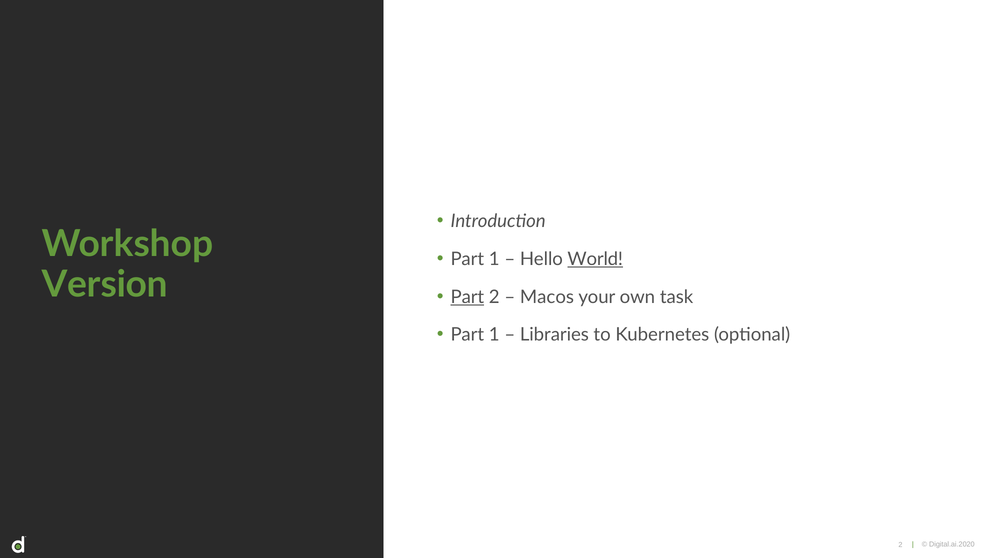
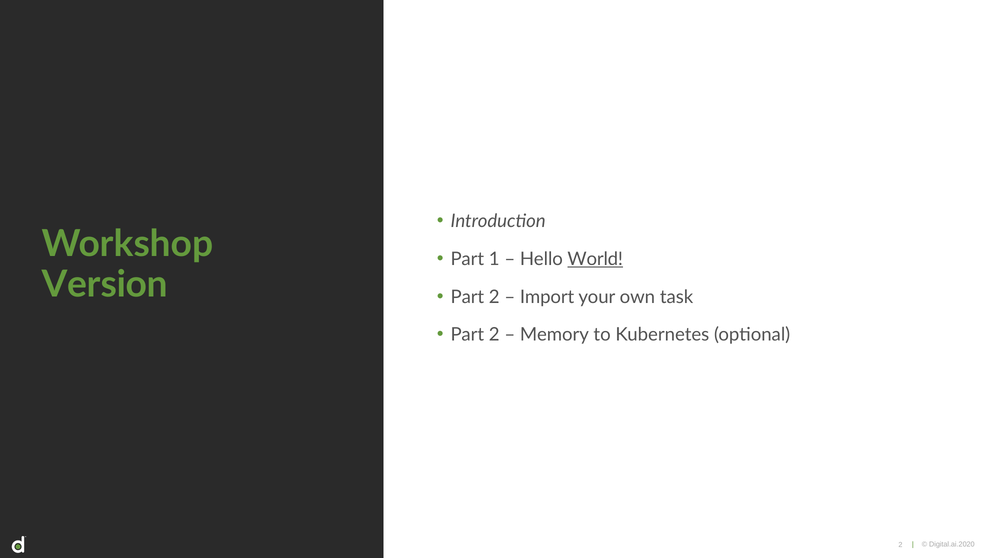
Part underline: present -> none (467, 297)
Macos: Macos -> Import (547, 297)
1: 1 -> 2 (494, 335)
Libraries: Libraries -> Memory (554, 335)
